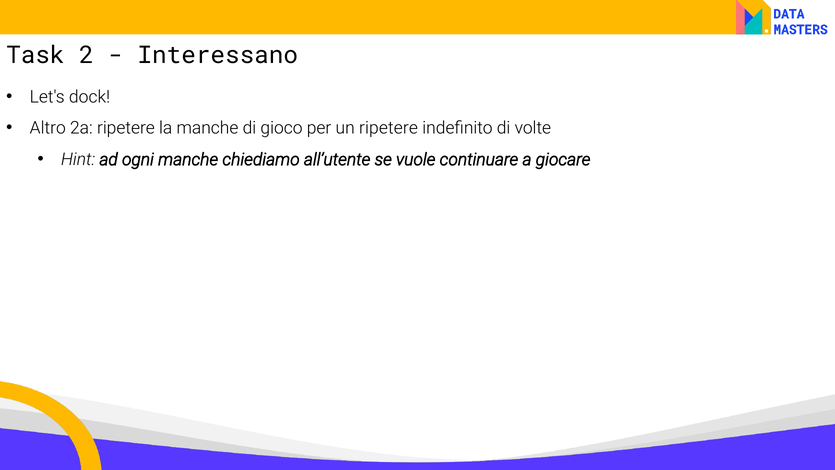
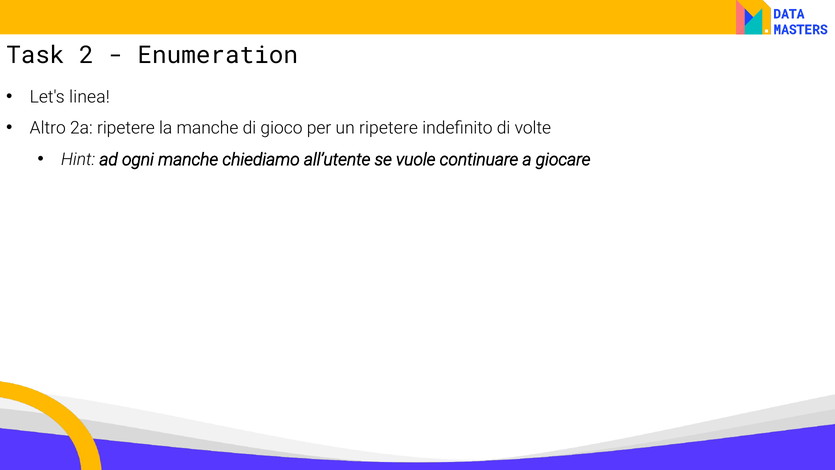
Interessano: Interessano -> Enumeration (218, 55)
dock: dock -> linea (89, 97)
